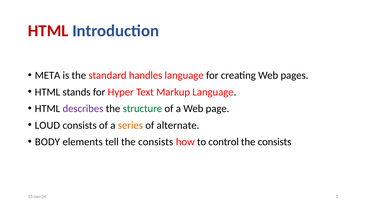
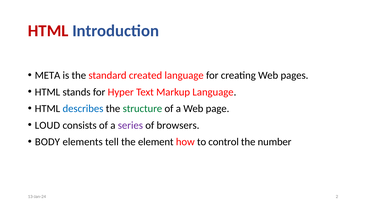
handles: handles -> created (146, 75)
describes colour: purple -> blue (83, 109)
series colour: orange -> purple (130, 125)
alternate: alternate -> browsers (178, 125)
tell the consists: consists -> element (156, 142)
consists: consists -> number (275, 142)
